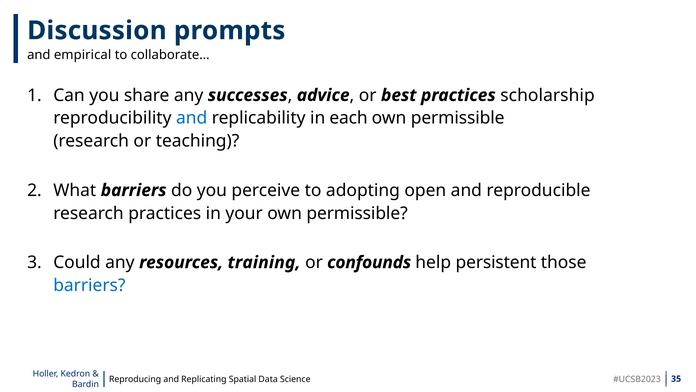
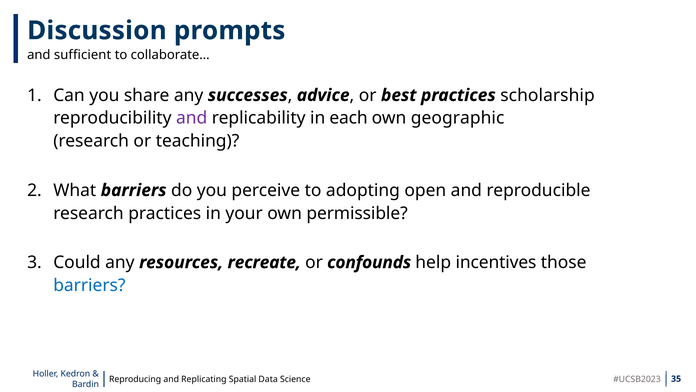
empirical: empirical -> sufficient (83, 55)
and colour: blue -> purple (192, 118)
permissible: permissible -> geographic (458, 118)
training: training -> recreate (264, 262)
persistent: persistent -> incentives (496, 262)
